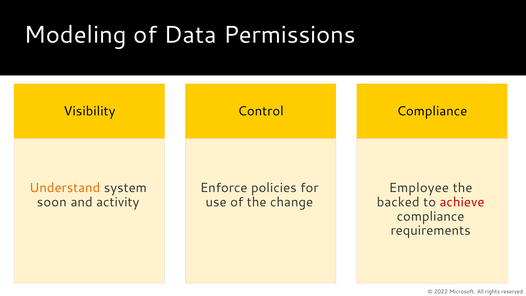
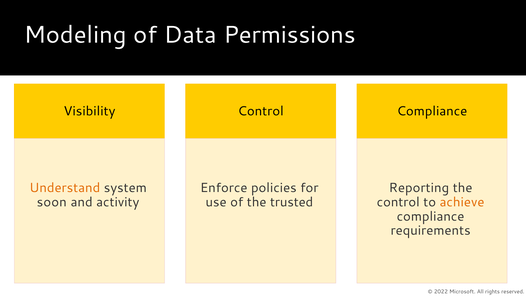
Employee: Employee -> Reporting (419, 188)
change: change -> trusted (292, 202)
backed: backed -> control (398, 202)
achieve colour: red -> orange (462, 202)
